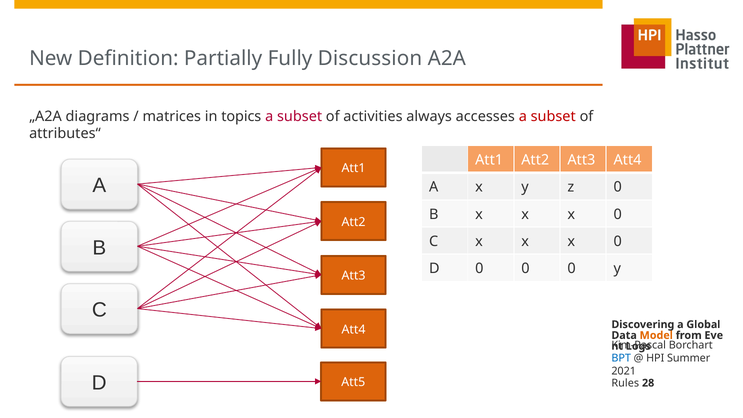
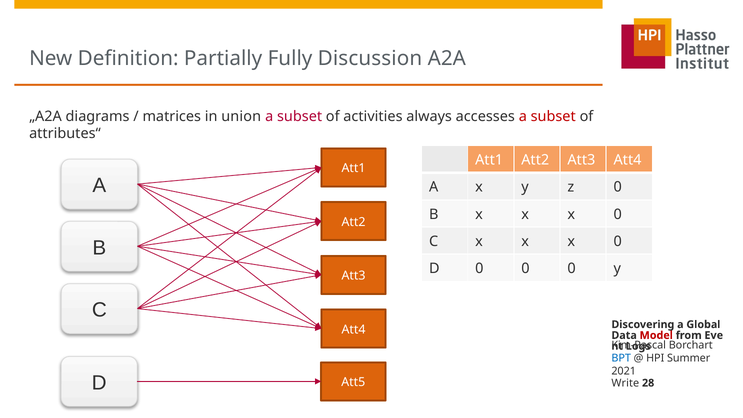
topics: topics -> union (241, 116)
Model colour: orange -> red (656, 335)
Rules: Rules -> Write (625, 383)
